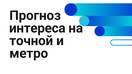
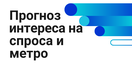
точной: точной -> спроса (31, 41)
